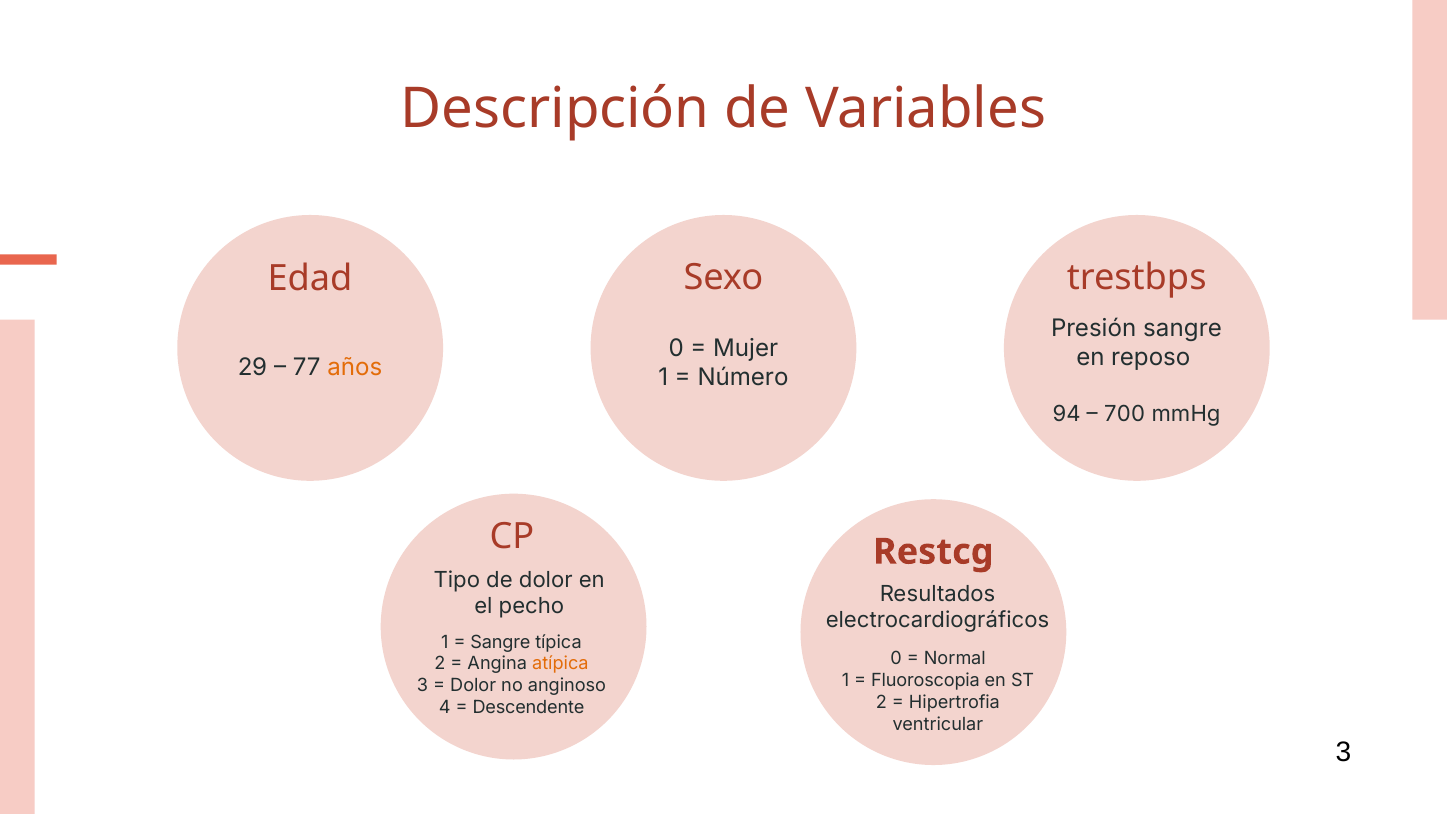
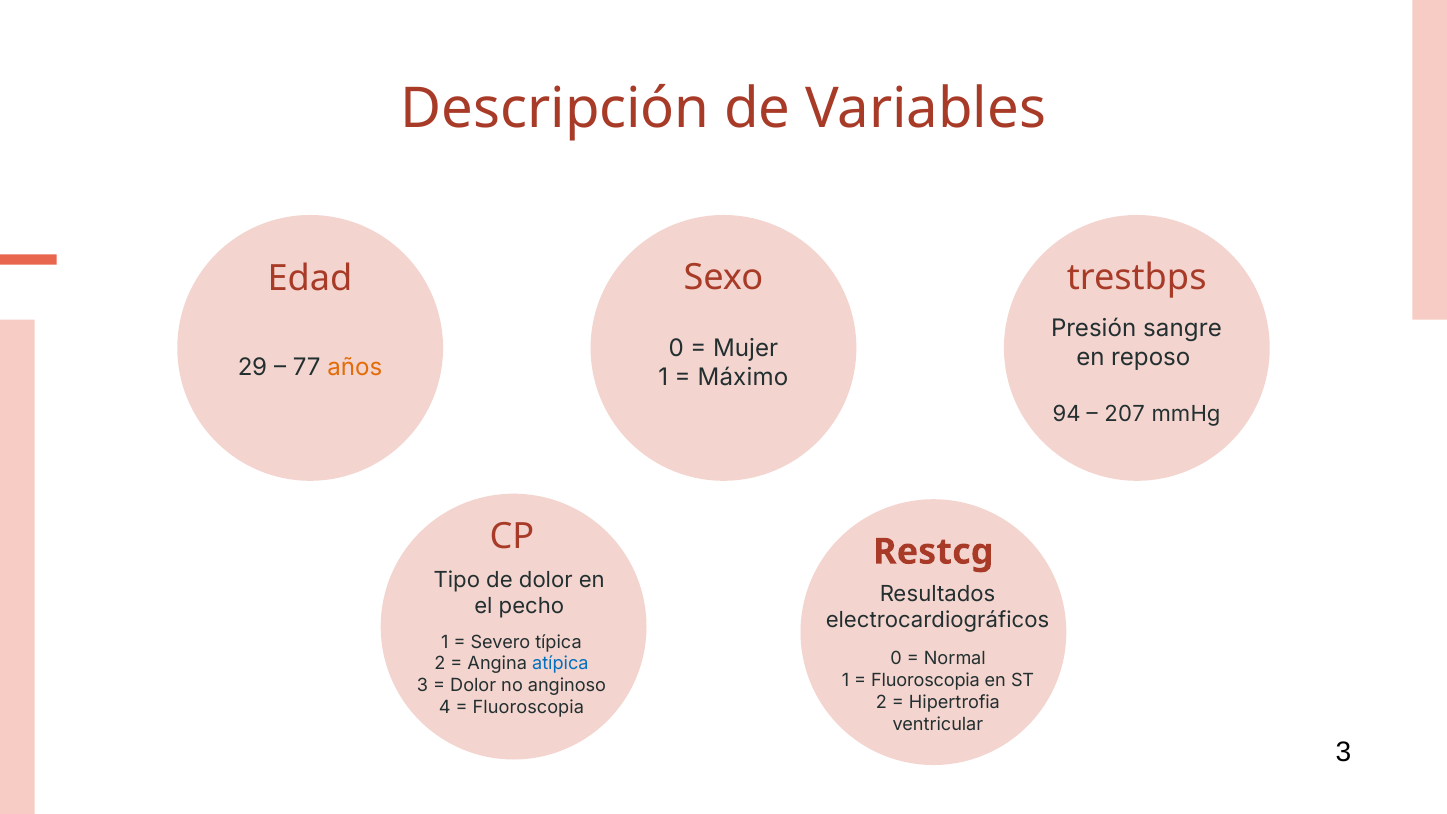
Número: Número -> Máximo (743, 378)
700: 700 -> 207 (1125, 415)
Sangre: Sangre -> Severo (500, 642)
atípica colour: orange -> blue (560, 664)
Descendente: Descendente -> Fluoroscopia (528, 707)
